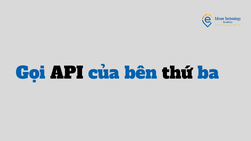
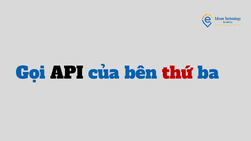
thứ colour: black -> red (177, 73)
